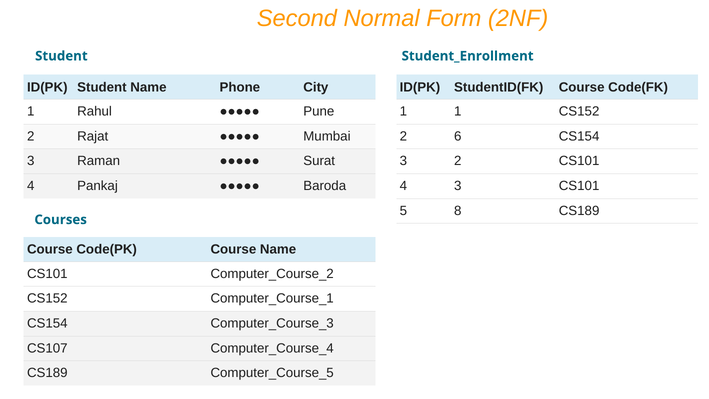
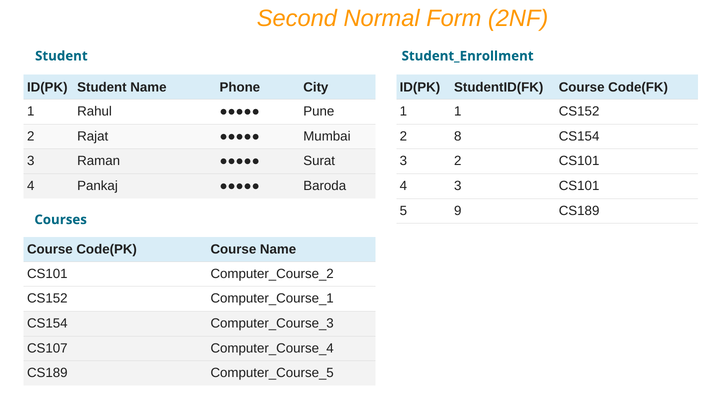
6: 6 -> 8 (458, 136)
8: 8 -> 9 (458, 211)
